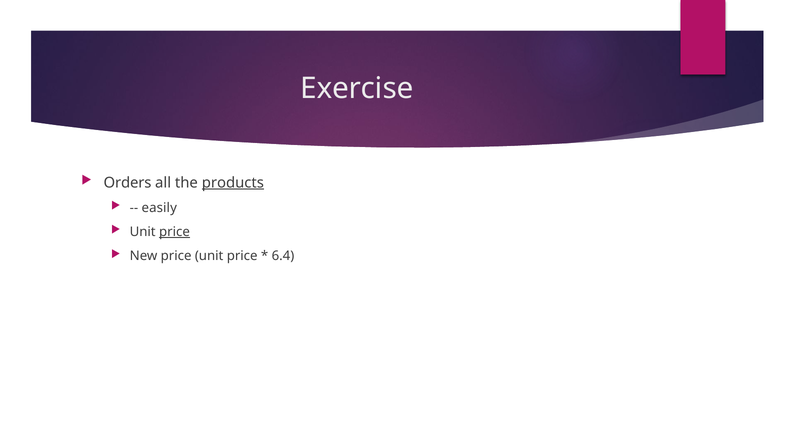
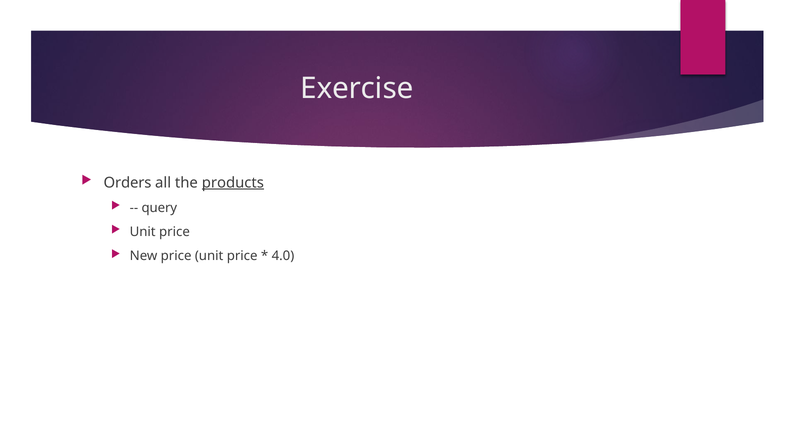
easily: easily -> query (159, 208)
price underline: present -> none (175, 232)
6.4: 6.4 -> 4.0 (283, 256)
